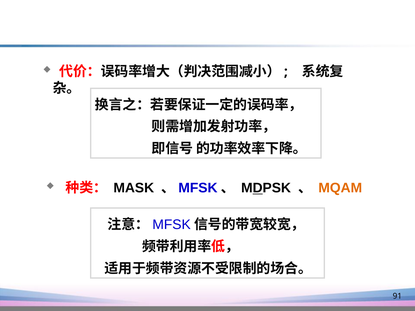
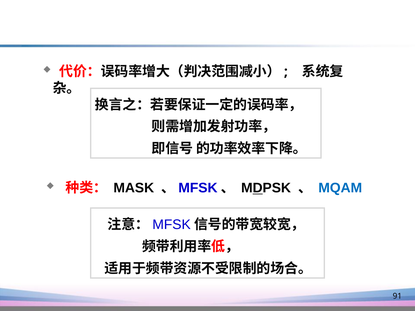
MQAM colour: orange -> blue (340, 188)
